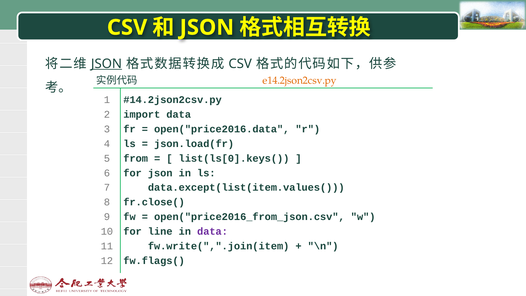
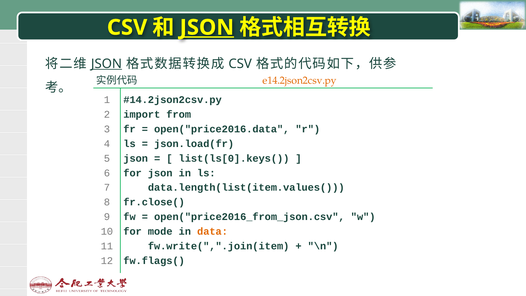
JSON underline: none -> present (207, 27)
import data: data -> from (179, 114)
from: from -> json (136, 158)
data.except(list(item.values(: data.except(list(item.values( -> data.length(list(item.values( (246, 188)
line: line -> mode (160, 231)
data colour: purple -> orange (212, 231)
